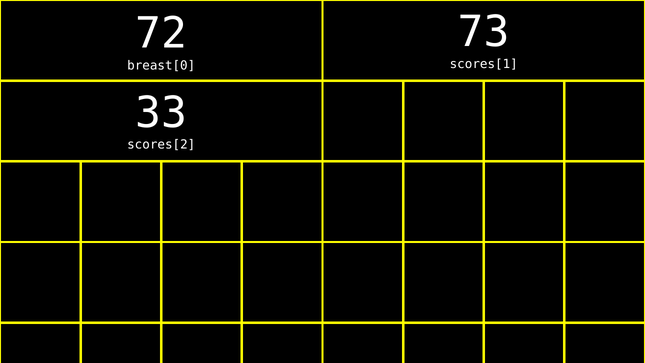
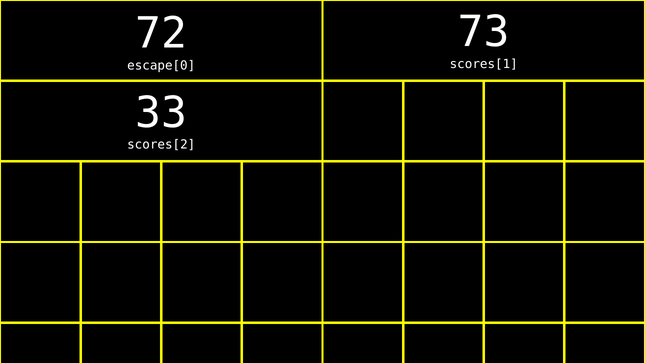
breast[0: breast[0 -> escape[0 (161, 66)
